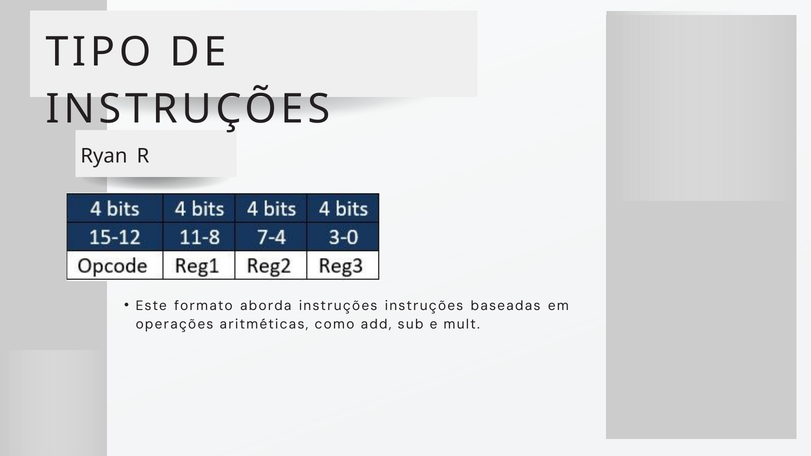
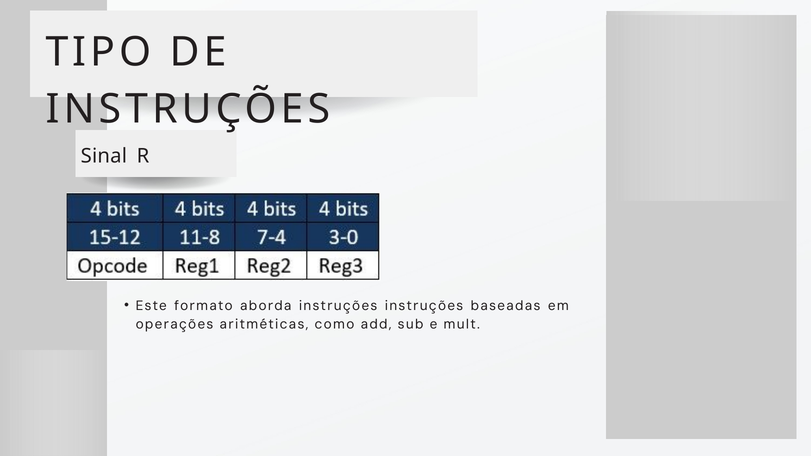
Ryan: Ryan -> Sinal (104, 156)
